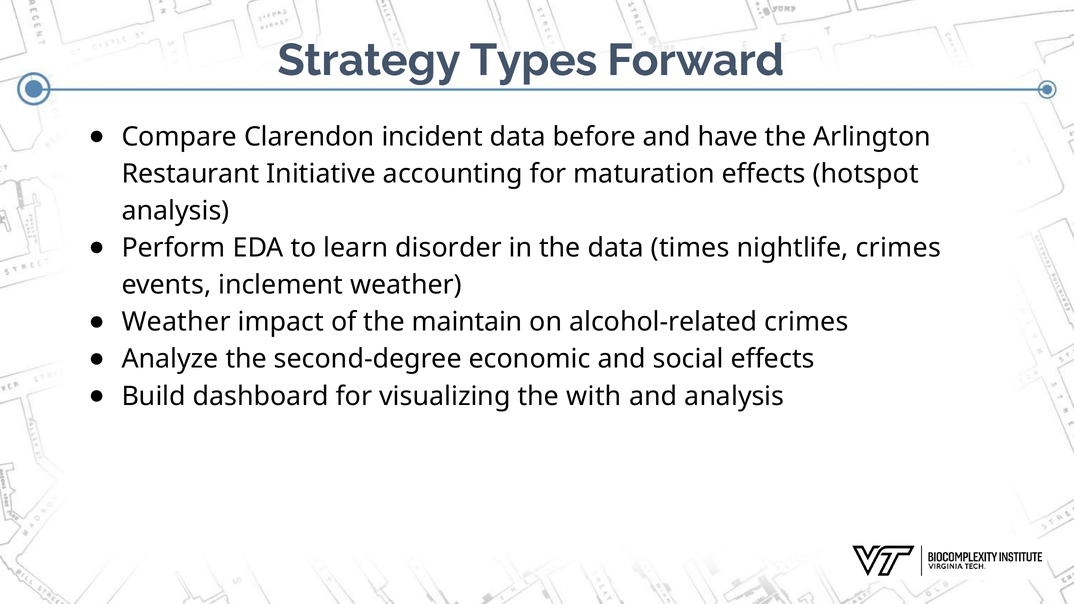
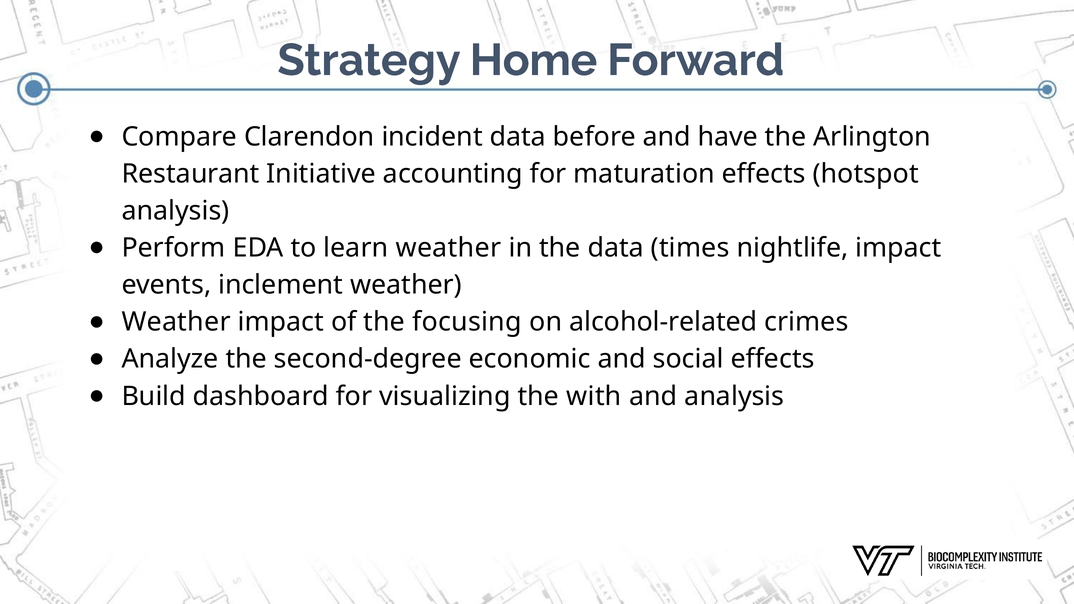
Types: Types -> Home (534, 60)
learn disorder: disorder -> weather (448, 248)
nightlife crimes: crimes -> impact (898, 248)
maintain: maintain -> focusing (467, 322)
